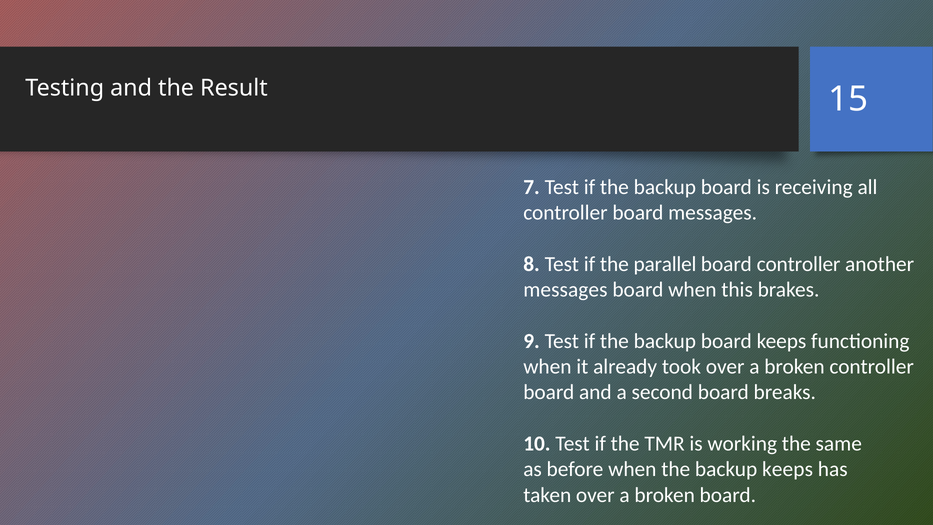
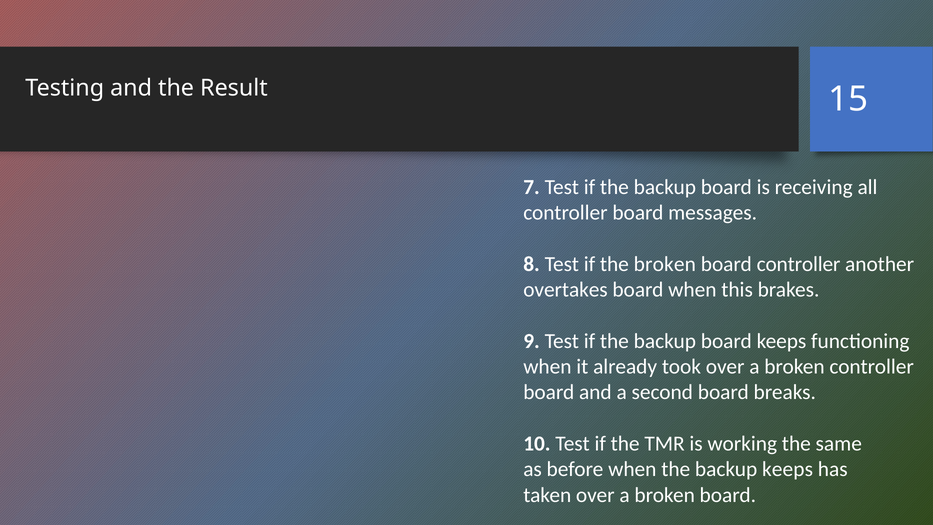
the parallel: parallel -> broken (665, 264)
messages: messages -> overtakes (565, 290)
